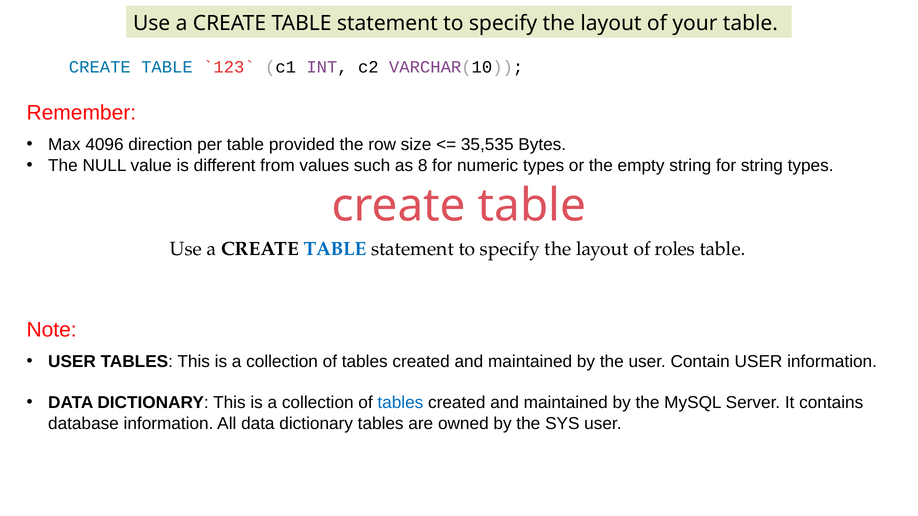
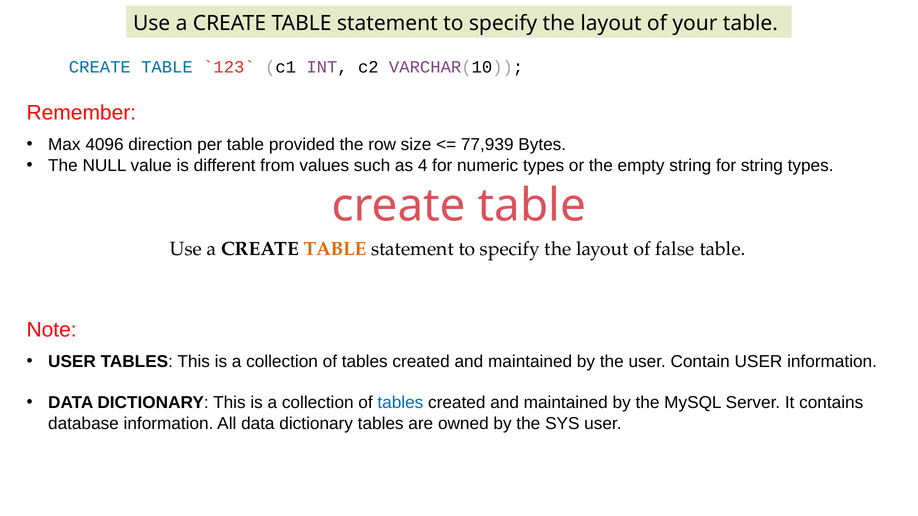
35,535: 35,535 -> 77,939 (487, 145)
8: 8 -> 4 (423, 165)
TABLE colour: blue -> orange (335, 249)
roles: roles -> false (675, 249)
